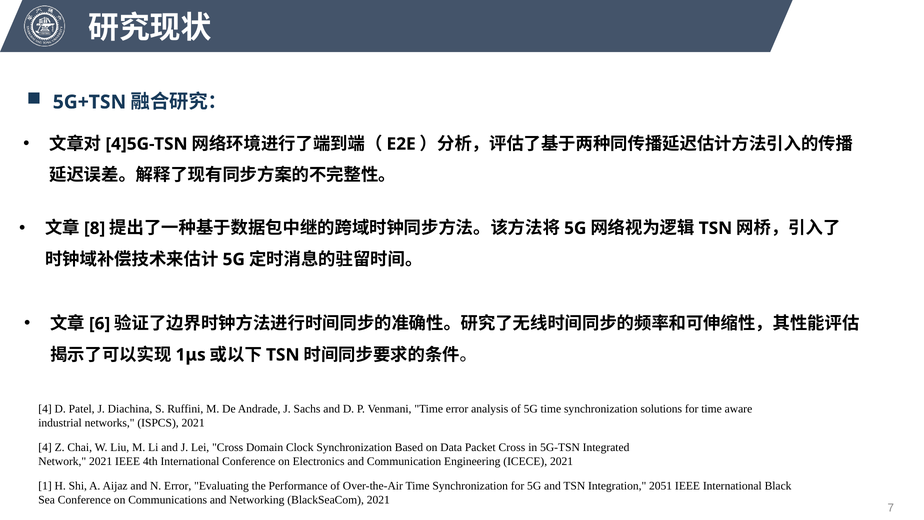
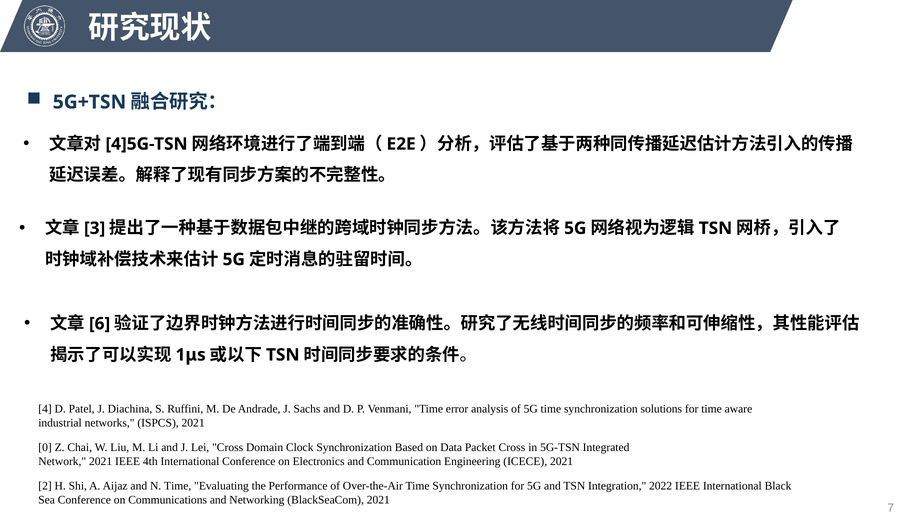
8: 8 -> 3 (95, 228)
4: 4 -> 0 (45, 447)
1: 1 -> 2 (45, 486)
N Error: Error -> Time (178, 486)
2051: 2051 -> 2022 (661, 486)
